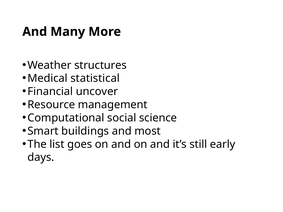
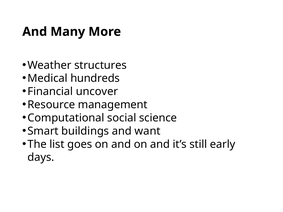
statistical: statistical -> hundreds (95, 78)
most: most -> want (148, 131)
